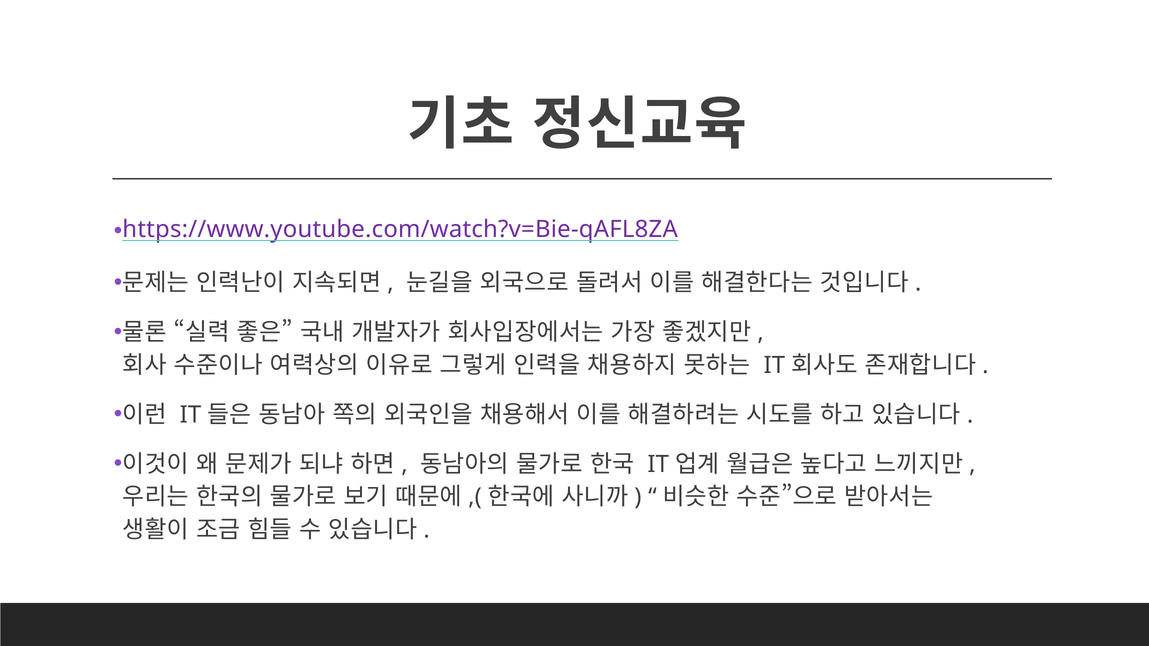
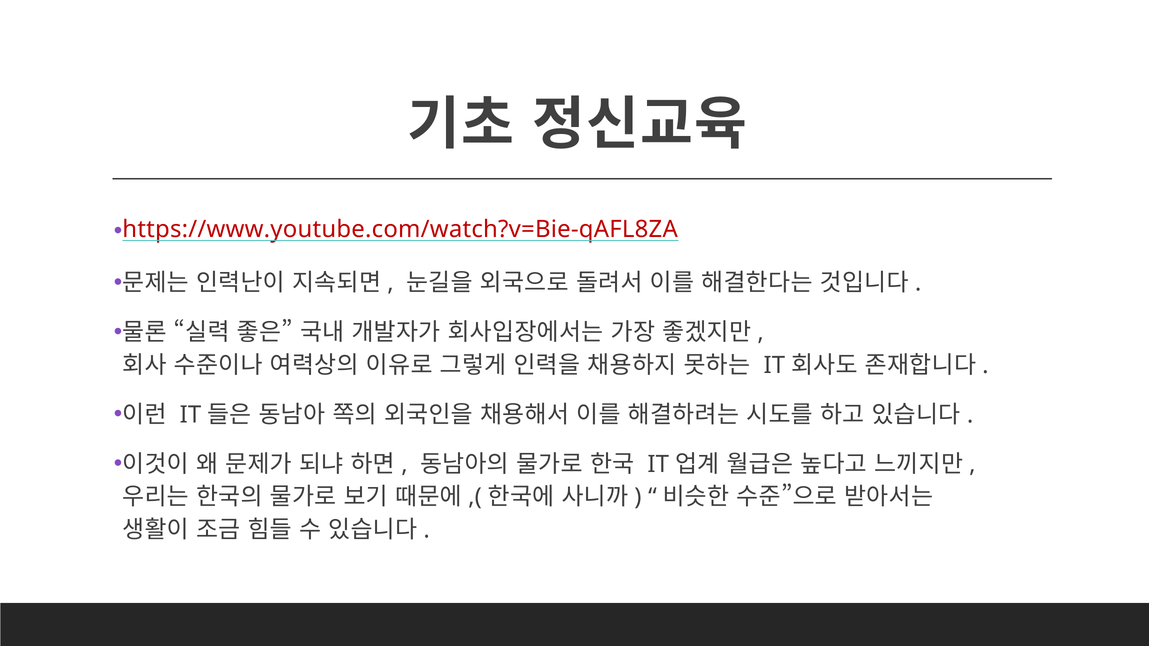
https://www.youtube.com/watch?v=Bie-qAFL8ZA colour: purple -> red (400, 230)
